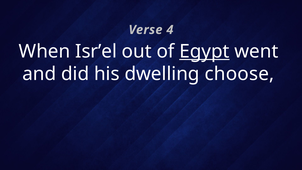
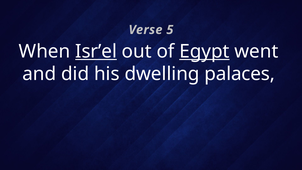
4: 4 -> 5 (170, 30)
Isr’el underline: none -> present (96, 51)
choose: choose -> palaces (240, 74)
